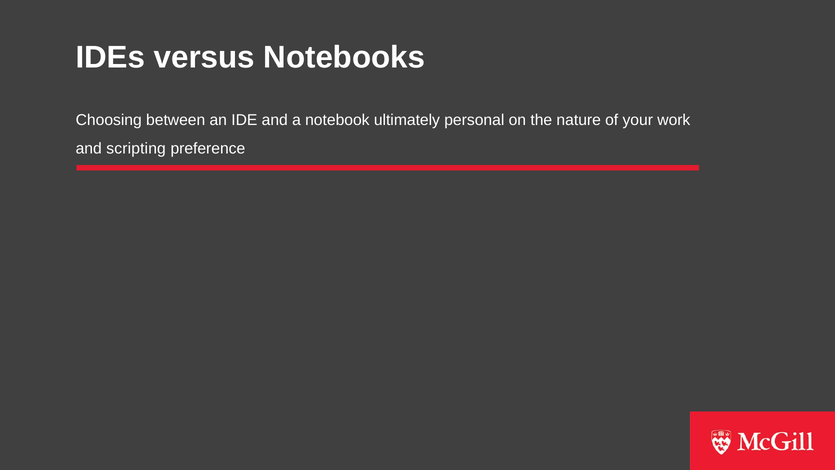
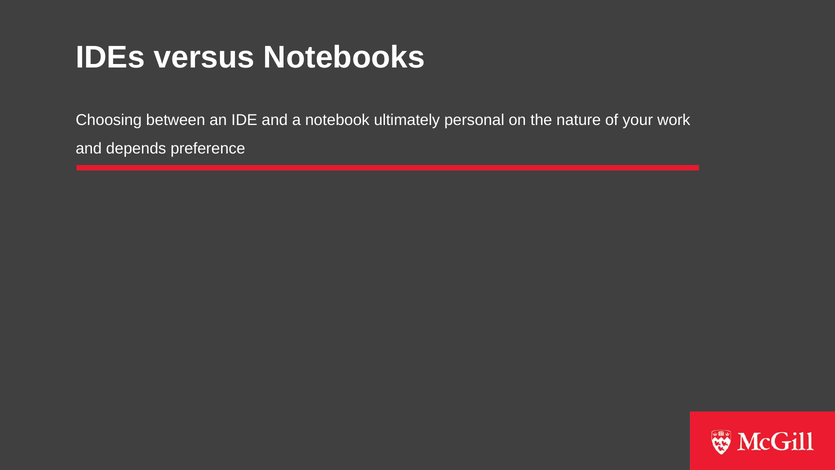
scripting: scripting -> depends (136, 148)
